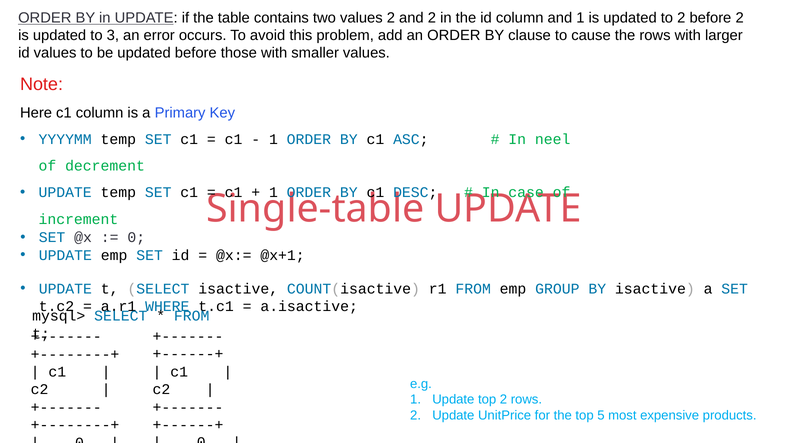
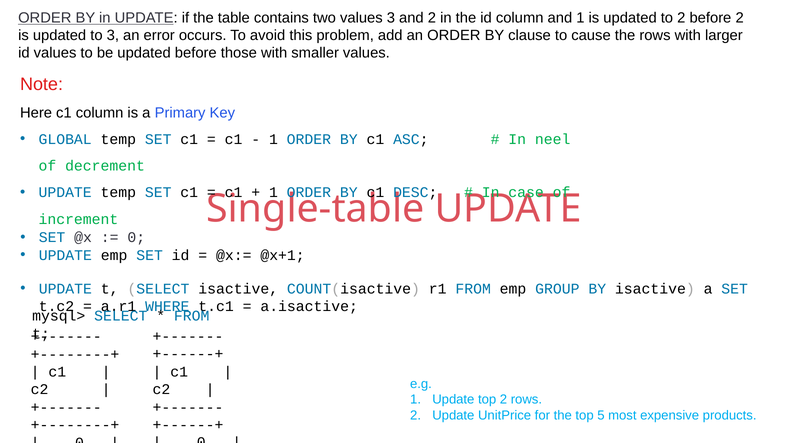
values 2: 2 -> 3 (391, 18)
YYYYMM: YYYYMM -> GLOBAL (65, 139)
